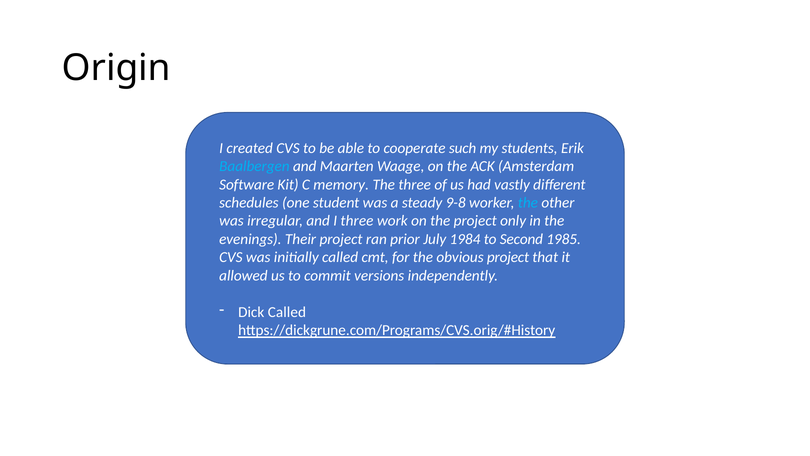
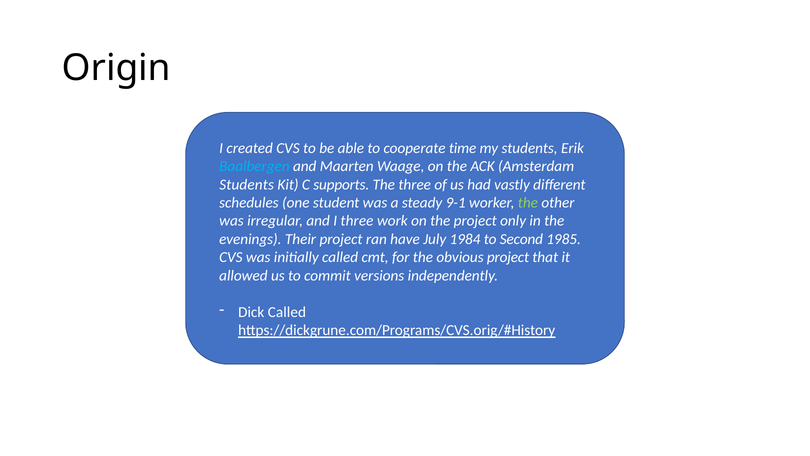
such: such -> time (463, 148)
Software: Software -> Students (247, 184)
memory: memory -> supports (341, 184)
9-8: 9-8 -> 9-1 (456, 203)
the colour: light blue -> light green (528, 203)
prior: prior -> have (405, 239)
